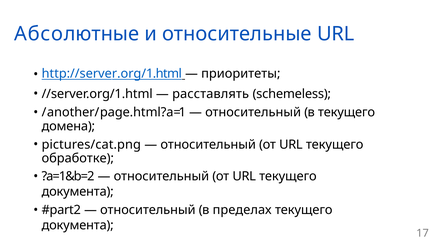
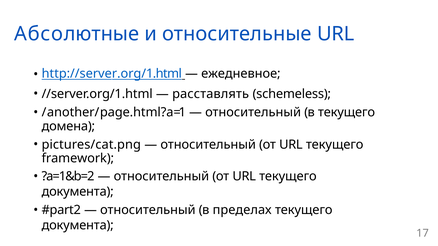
приоритеты: приоритеты -> ежедневное (241, 74)
обработке: обработке -> framework (78, 159)
